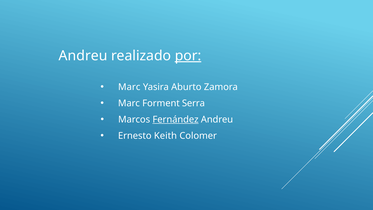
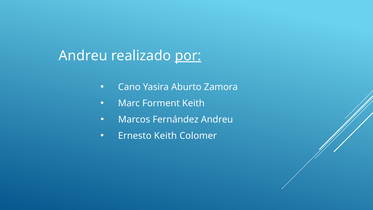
Marc: Marc -> Cano (129, 87)
Forment Serra: Serra -> Keith (193, 103)
Fernández underline: present -> none (176, 119)
